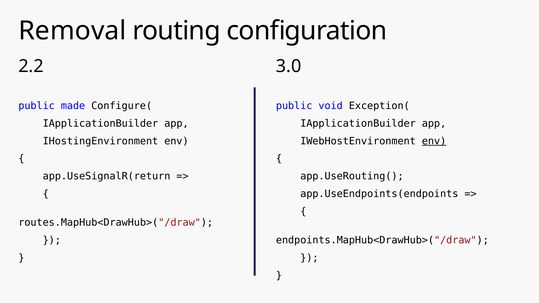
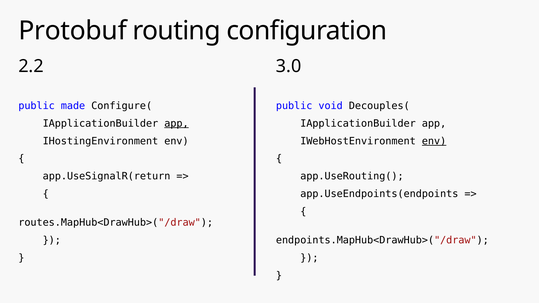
Removal: Removal -> Protobuf (73, 31)
Exception(: Exception( -> Decouples( (379, 106)
app underline: none -> present (176, 123)
